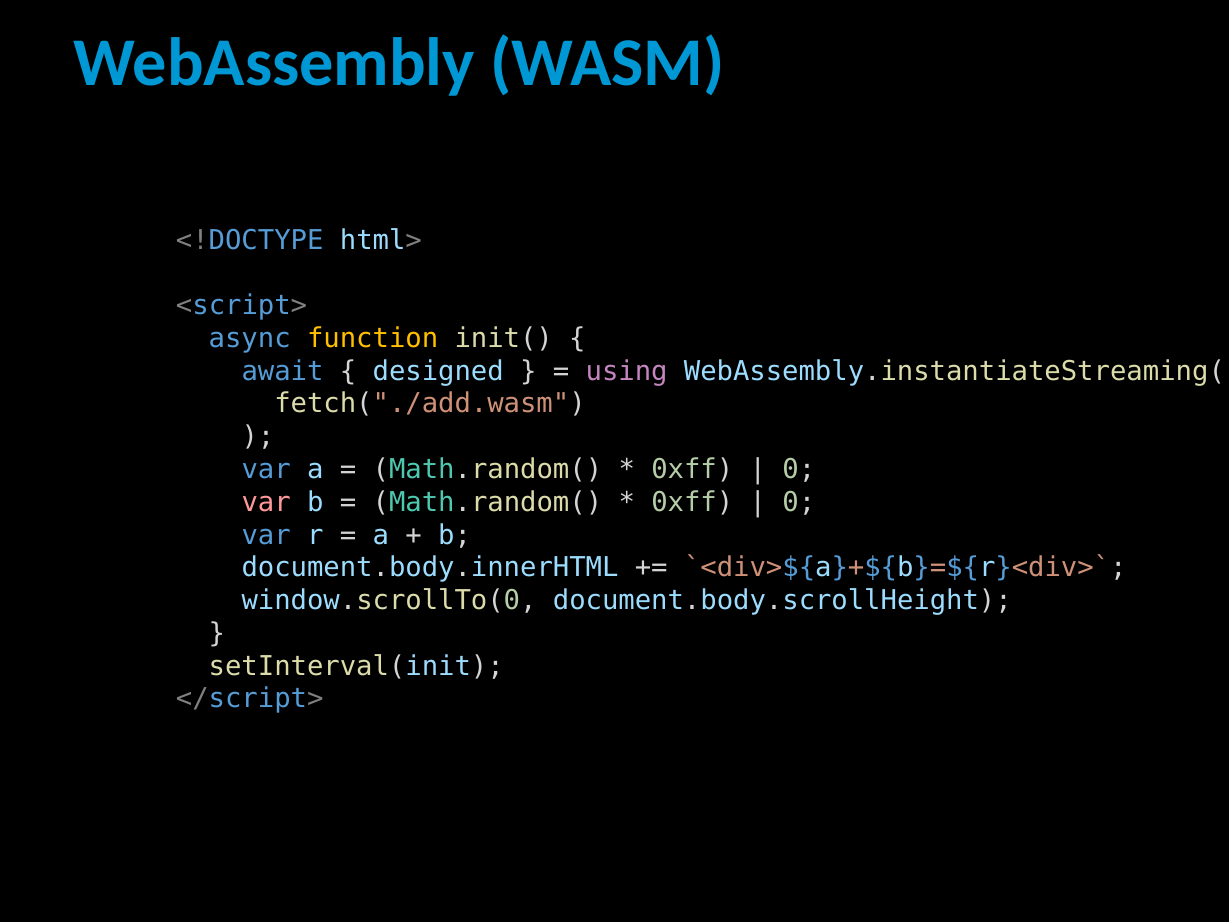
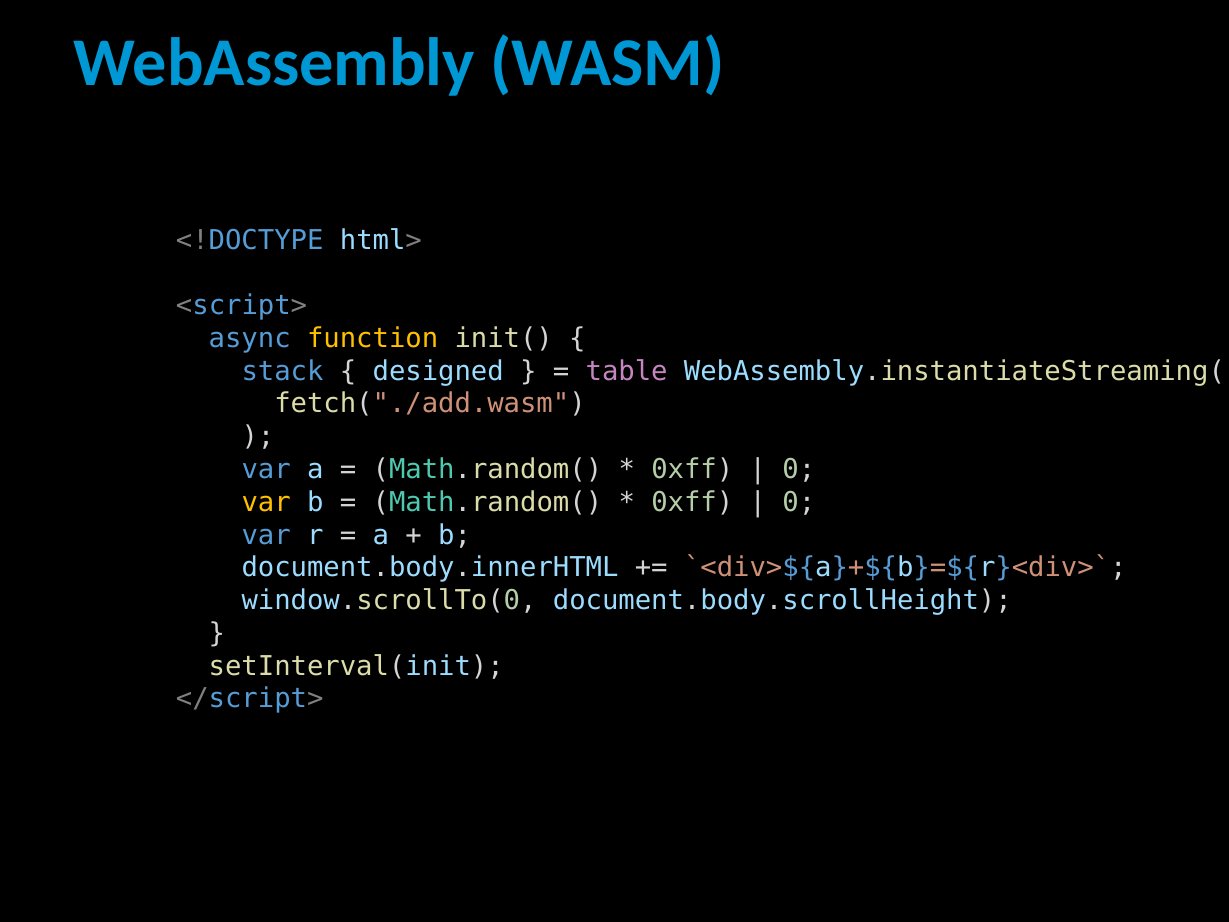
await: await -> stack (283, 371)
using: using -> table (627, 371)
var colour: pink -> yellow (266, 502)
